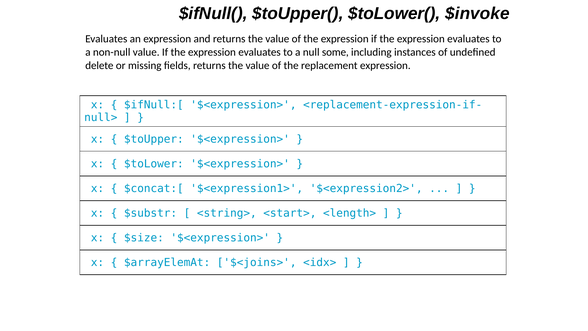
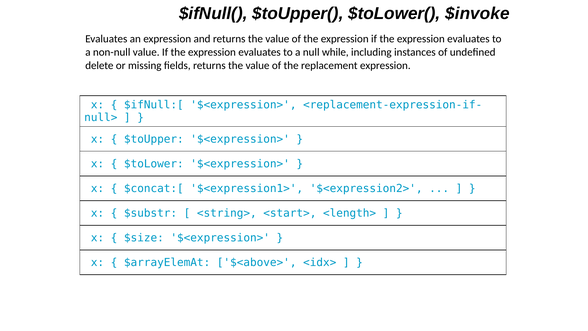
some: some -> while (335, 52)
$<joins>: $<joins> -> $<above> (257, 262)
